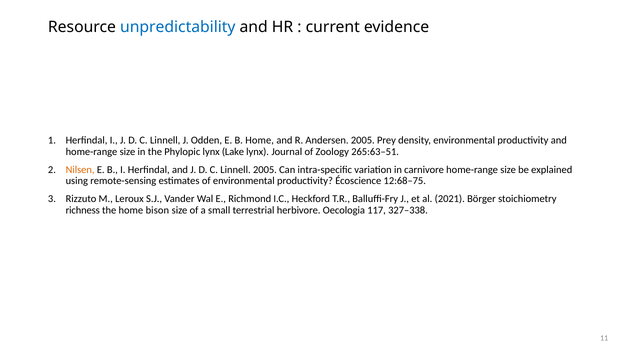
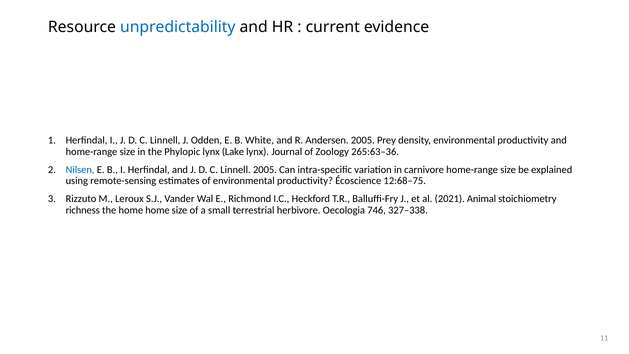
B Home: Home -> White (260, 140)
265:63–51: 265:63–51 -> 265:63–36 (375, 152)
Nilsen colour: orange -> blue (80, 170)
Börger: Börger -> Animal (482, 199)
home bison: bison -> home (157, 210)
117: 117 -> 746 (377, 210)
